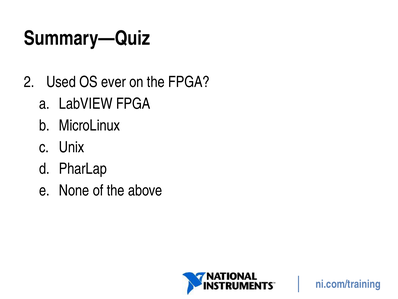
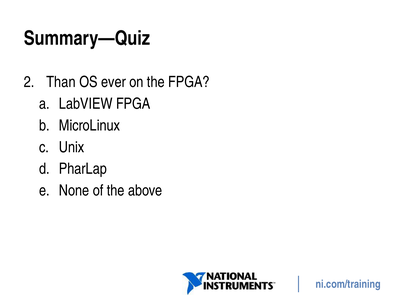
Used: Used -> Than (61, 82)
